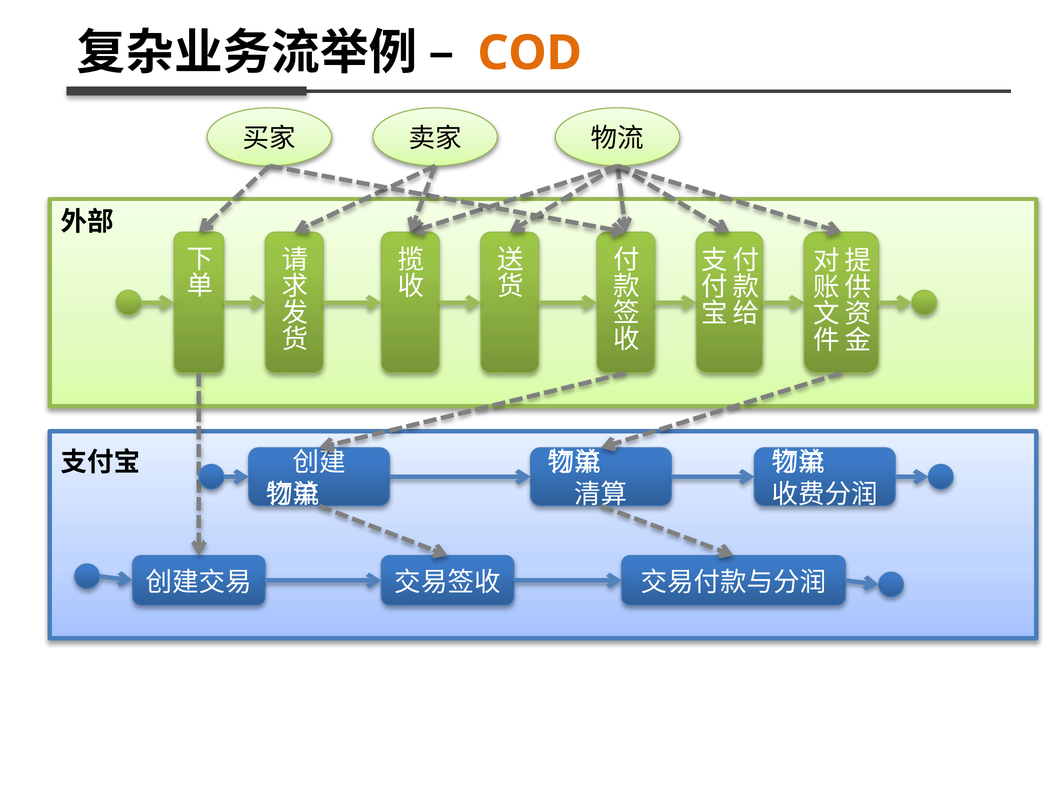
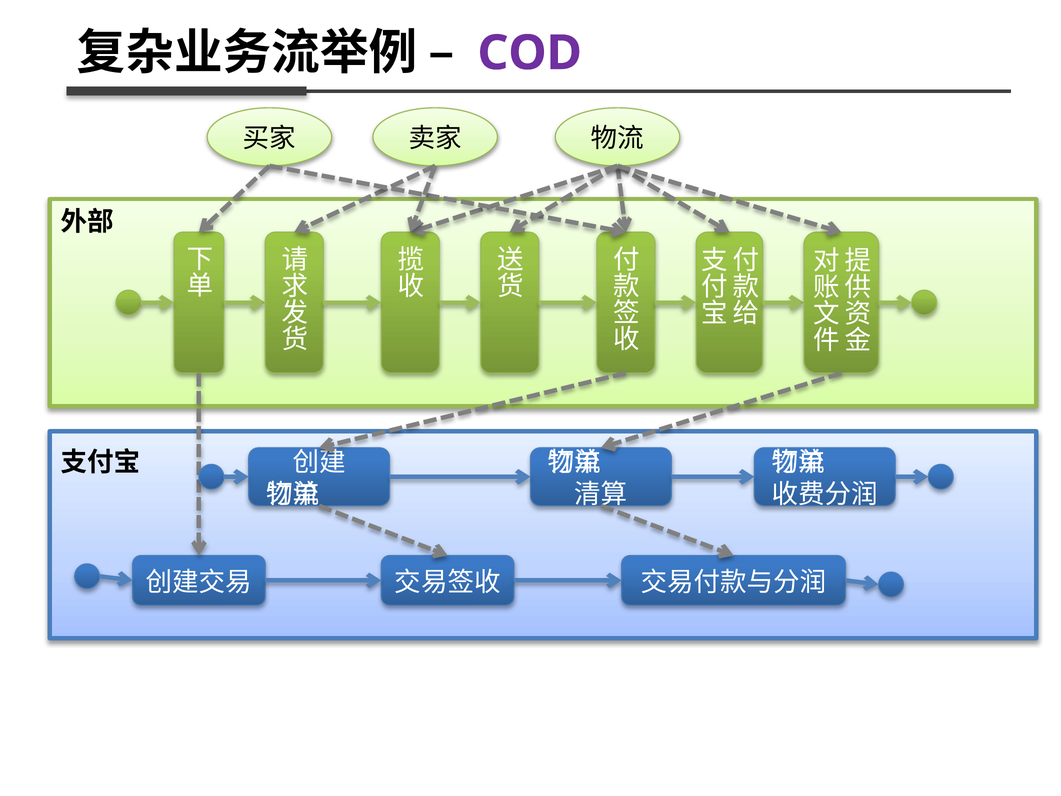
COD colour: orange -> purple (530, 53)
